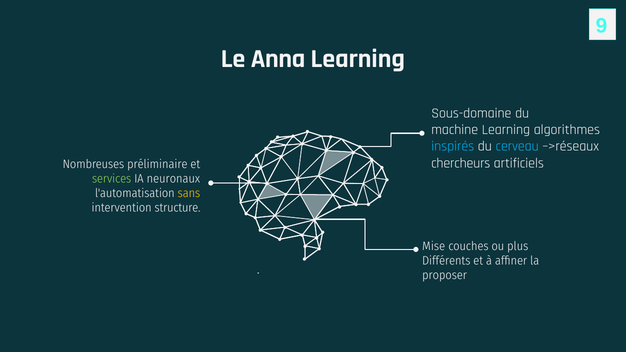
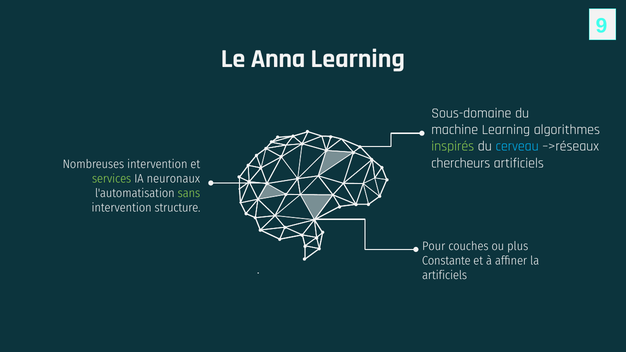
inspirés colour: light blue -> light green (453, 146)
Nombreuses préliminaire: préliminaire -> intervention (157, 164)
sans colour: yellow -> light green (189, 193)
Mise: Mise -> Pour (434, 246)
Différents: Différents -> Constante (446, 261)
proposer: proposer -> artificiels (445, 275)
